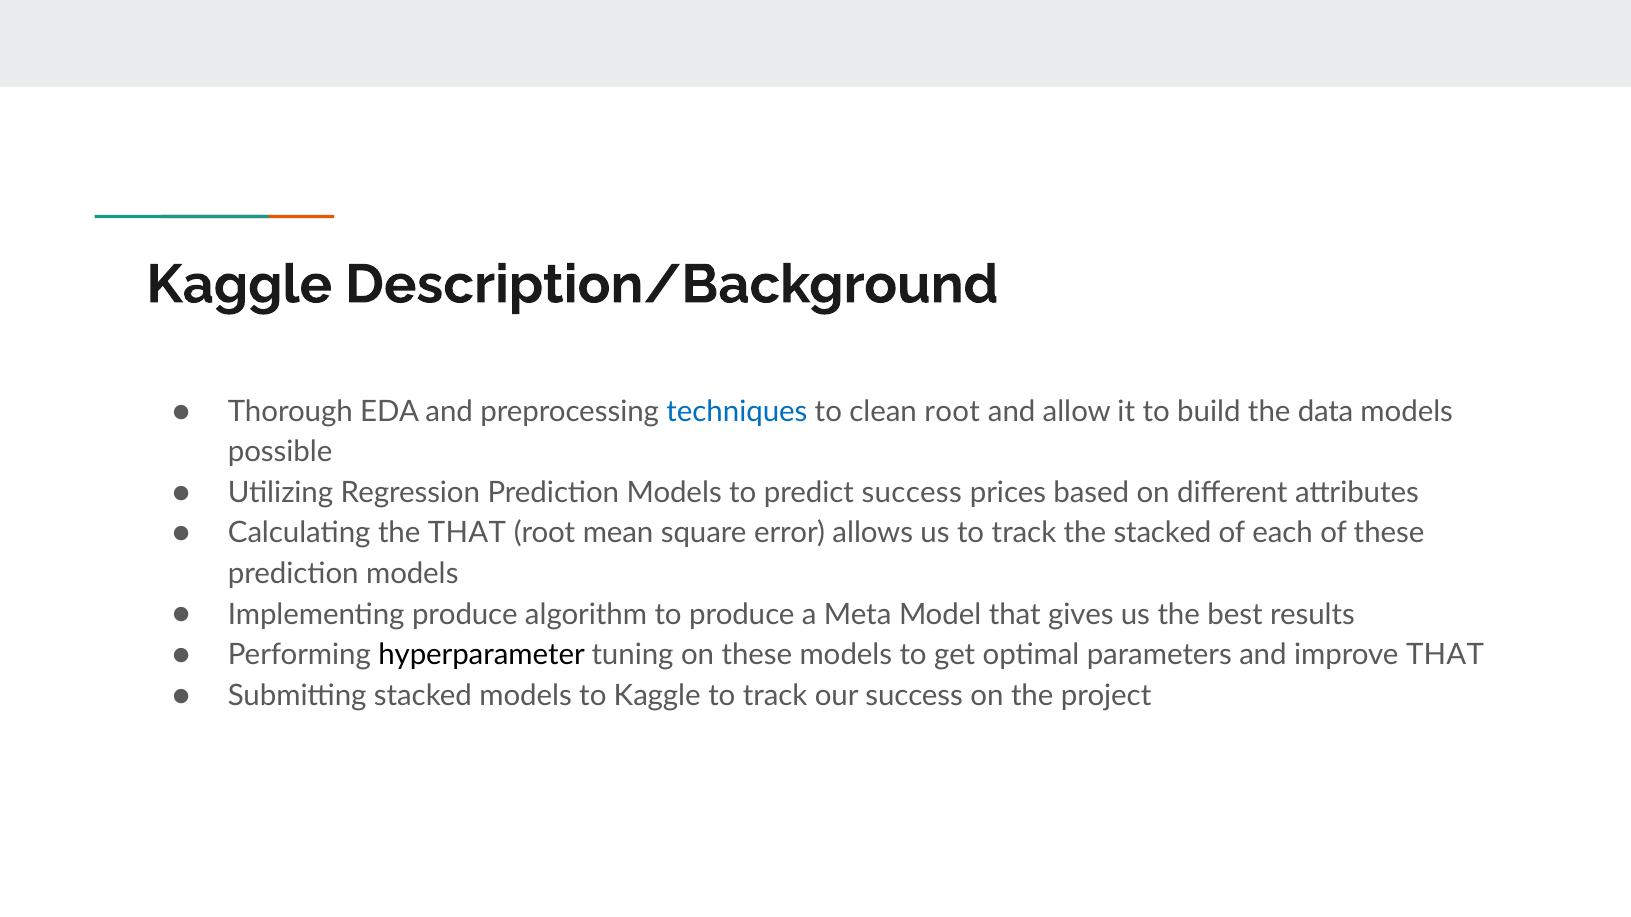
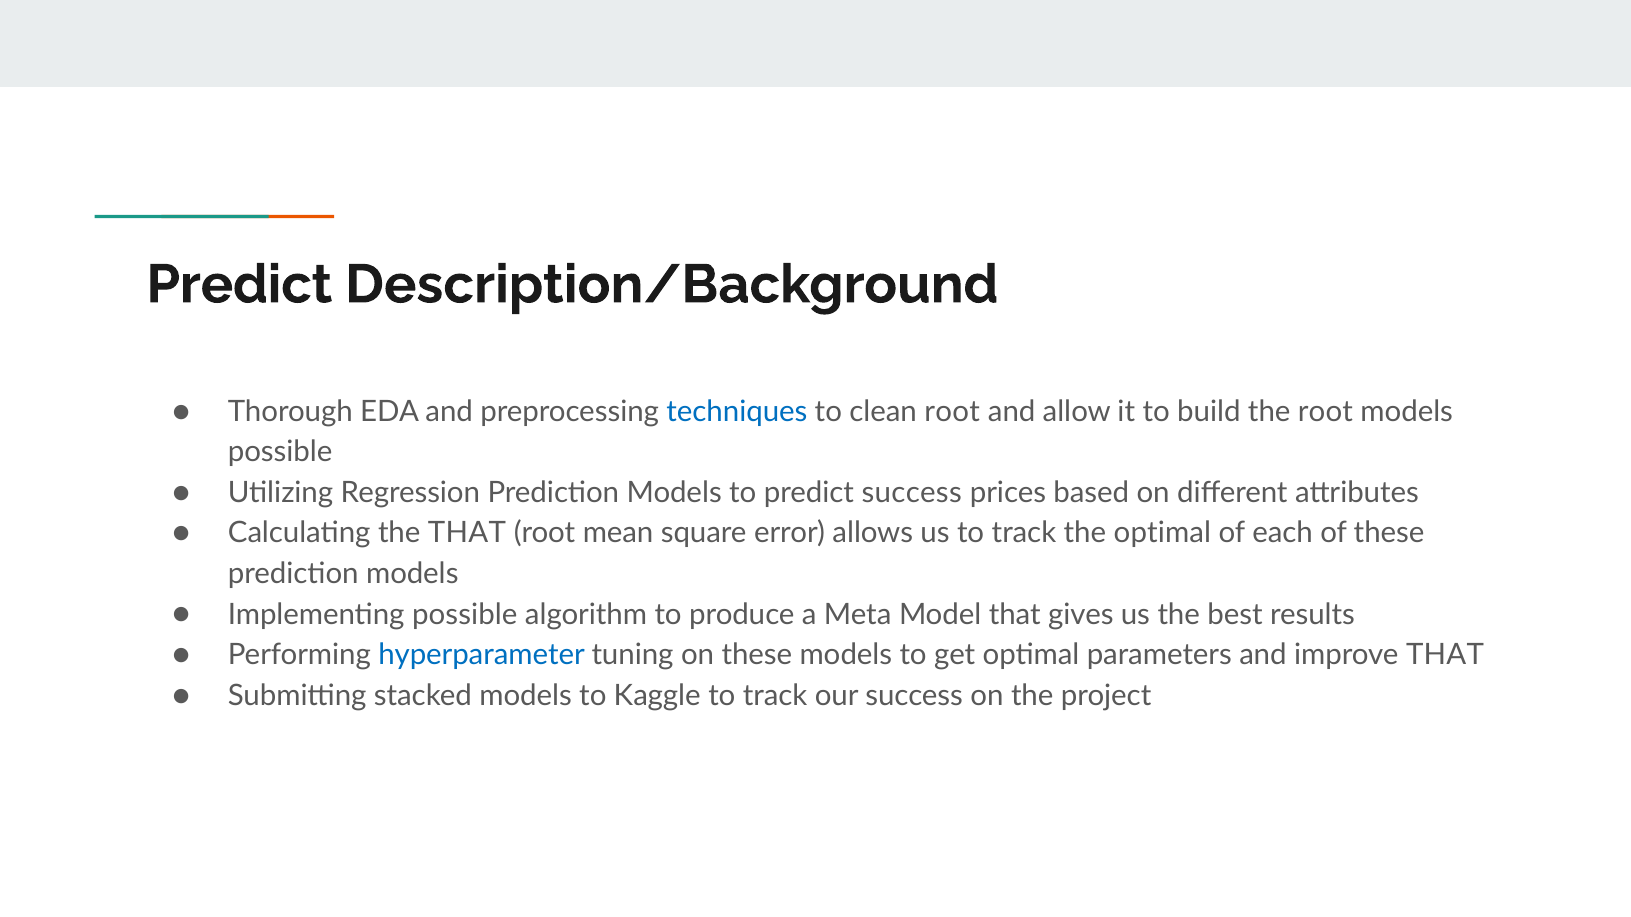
Kaggle: Kaggle -> Predict (239, 285)
the data: data -> root (1325, 412)
the stacked: stacked -> optimal (1162, 534)
Implementing produce: produce -> possible (465, 615)
hyperparameter colour: black -> blue (482, 655)
